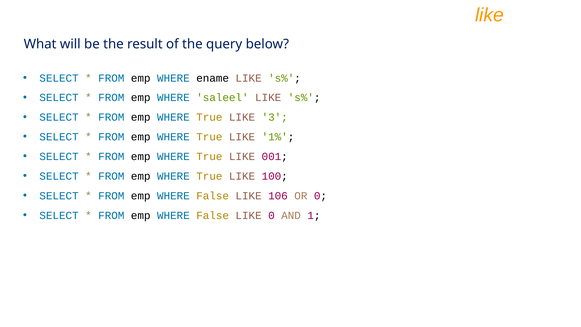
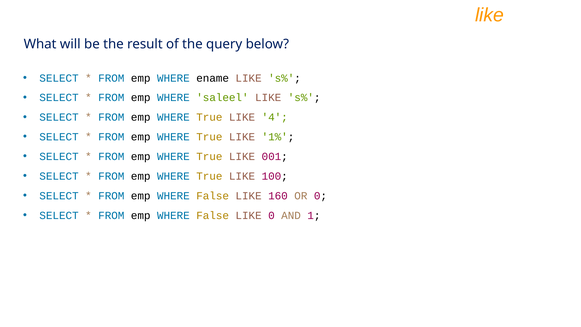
3: 3 -> 4 (275, 117)
106: 106 -> 160 (278, 196)
